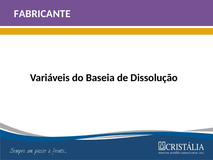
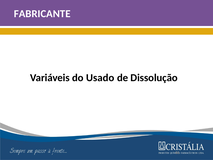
Baseia: Baseia -> Usado (100, 78)
